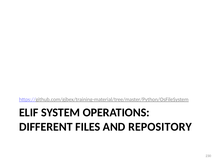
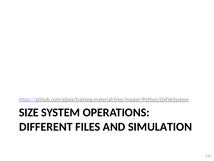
ELIF: ELIF -> SIZE (29, 112)
REPOSITORY: REPOSITORY -> SIMULATION (160, 126)
